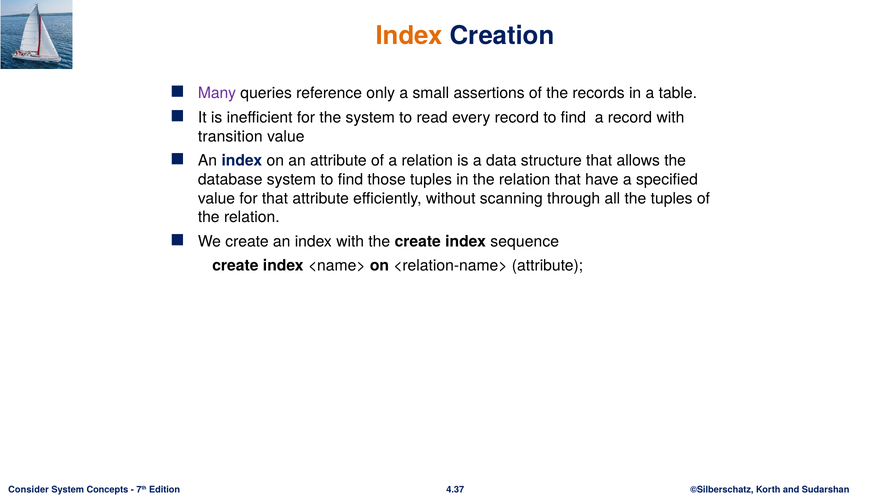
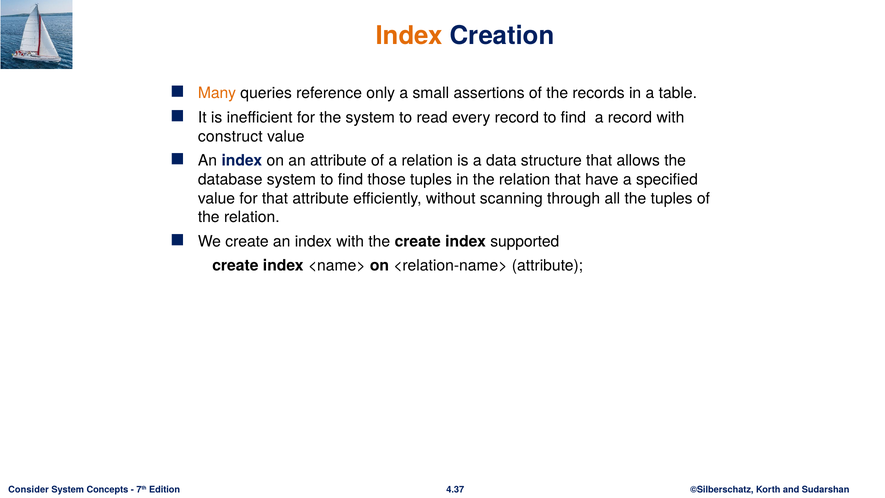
Many colour: purple -> orange (217, 93)
transition: transition -> construct (230, 136)
sequence: sequence -> supported (525, 241)
